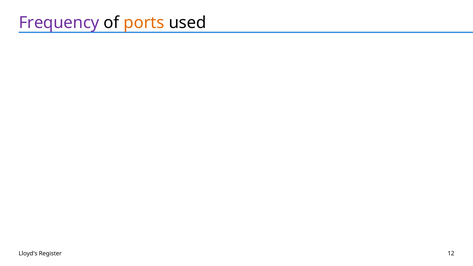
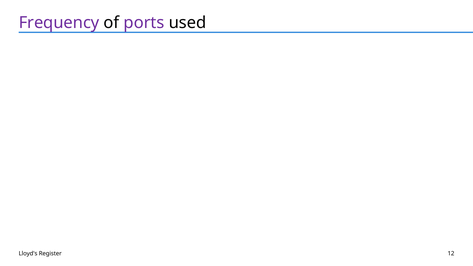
ports colour: orange -> purple (144, 23)
